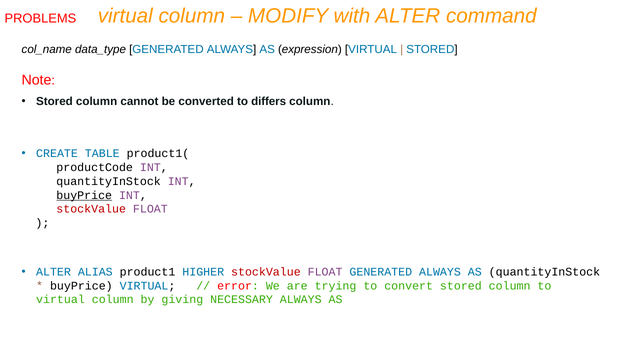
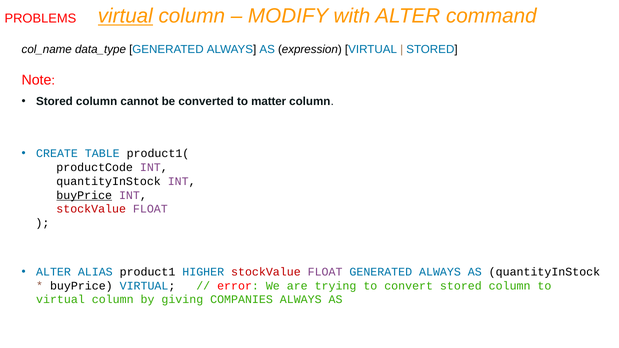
virtual underline: none -> present (125, 16)
differs: differs -> matter (269, 101)
NECESSARY: NECESSARY -> COMPANIES (242, 300)
